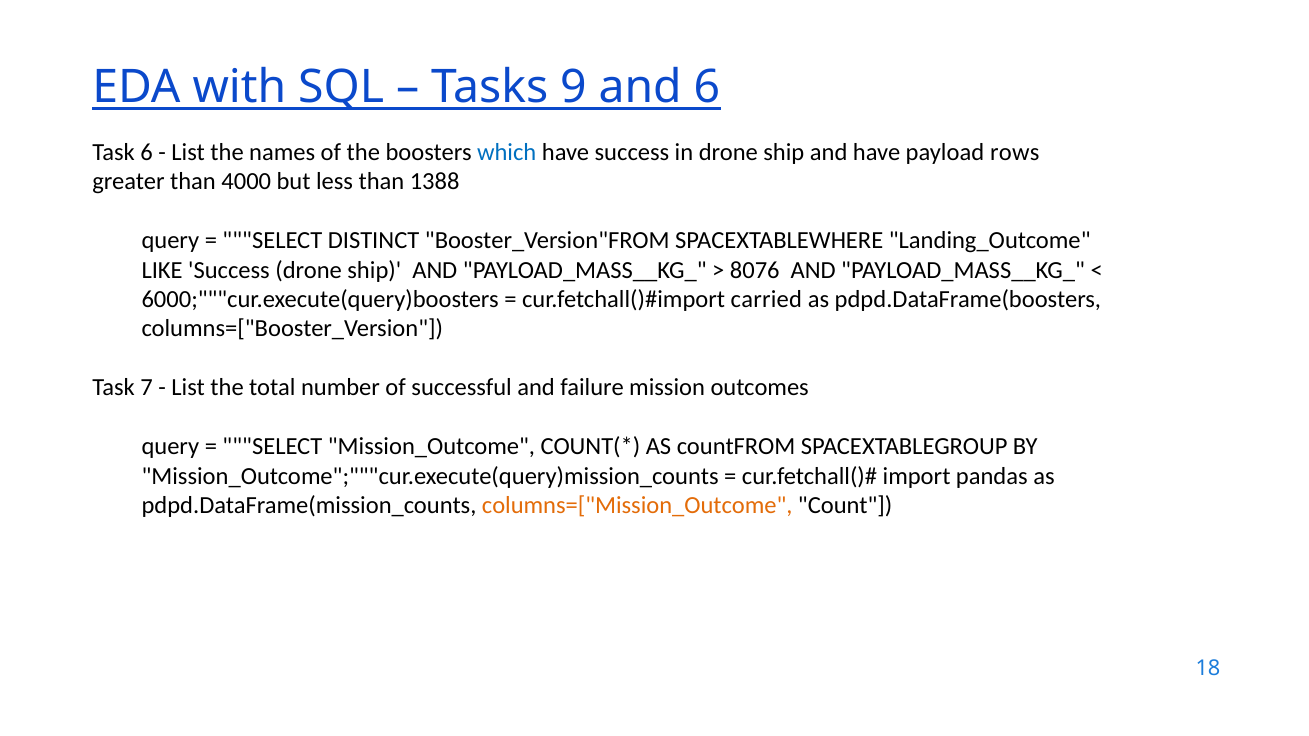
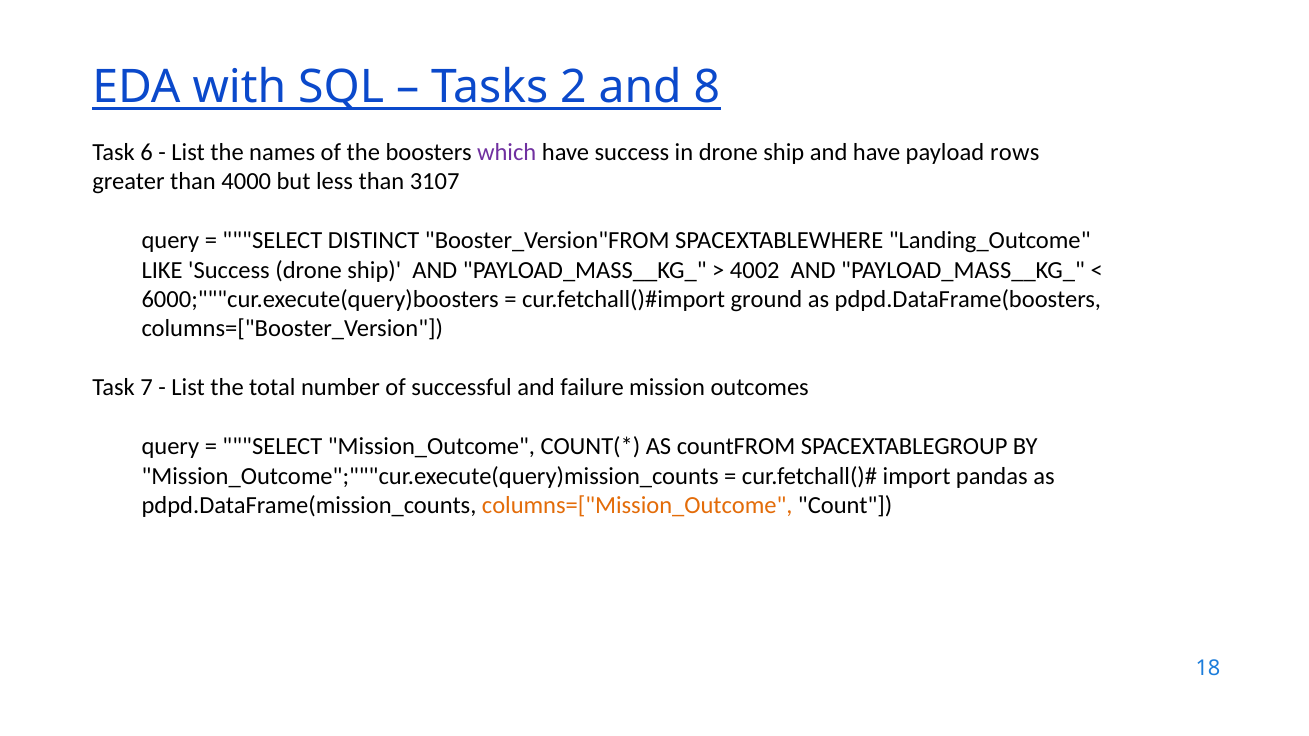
9: 9 -> 2 (573, 87)
and 6: 6 -> 8 (707, 87)
which colour: blue -> purple (507, 152)
1388: 1388 -> 3107 (435, 182)
8076: 8076 -> 4002 (755, 270)
carried: carried -> ground (766, 300)
